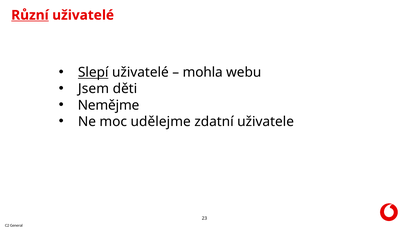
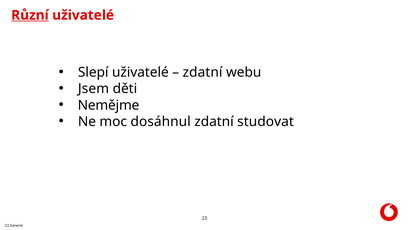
Slepí underline: present -> none (93, 72)
mohla: mohla -> zdatní (203, 72)
udělejme: udělejme -> dosáhnul (161, 122)
uživatele: uživatele -> studovat (266, 122)
